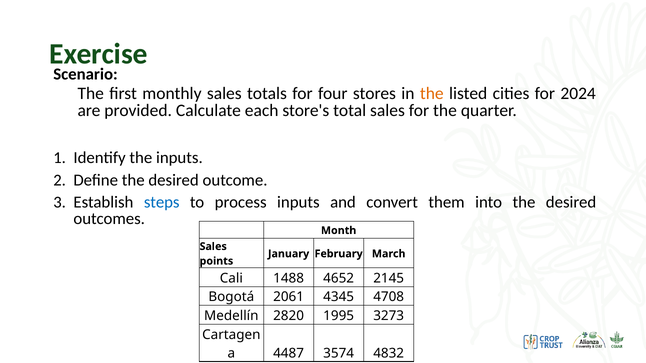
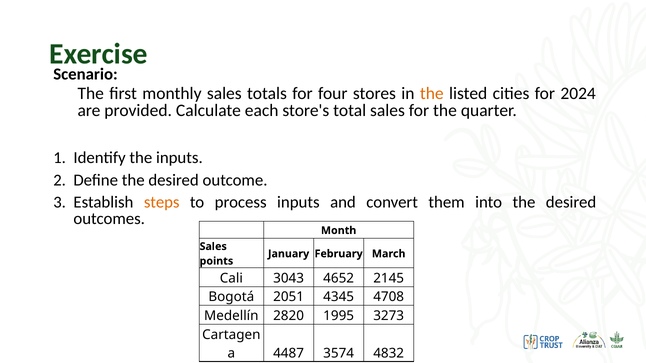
steps colour: blue -> orange (162, 203)
1488: 1488 -> 3043 (289, 278)
2061: 2061 -> 2051 (289, 297)
